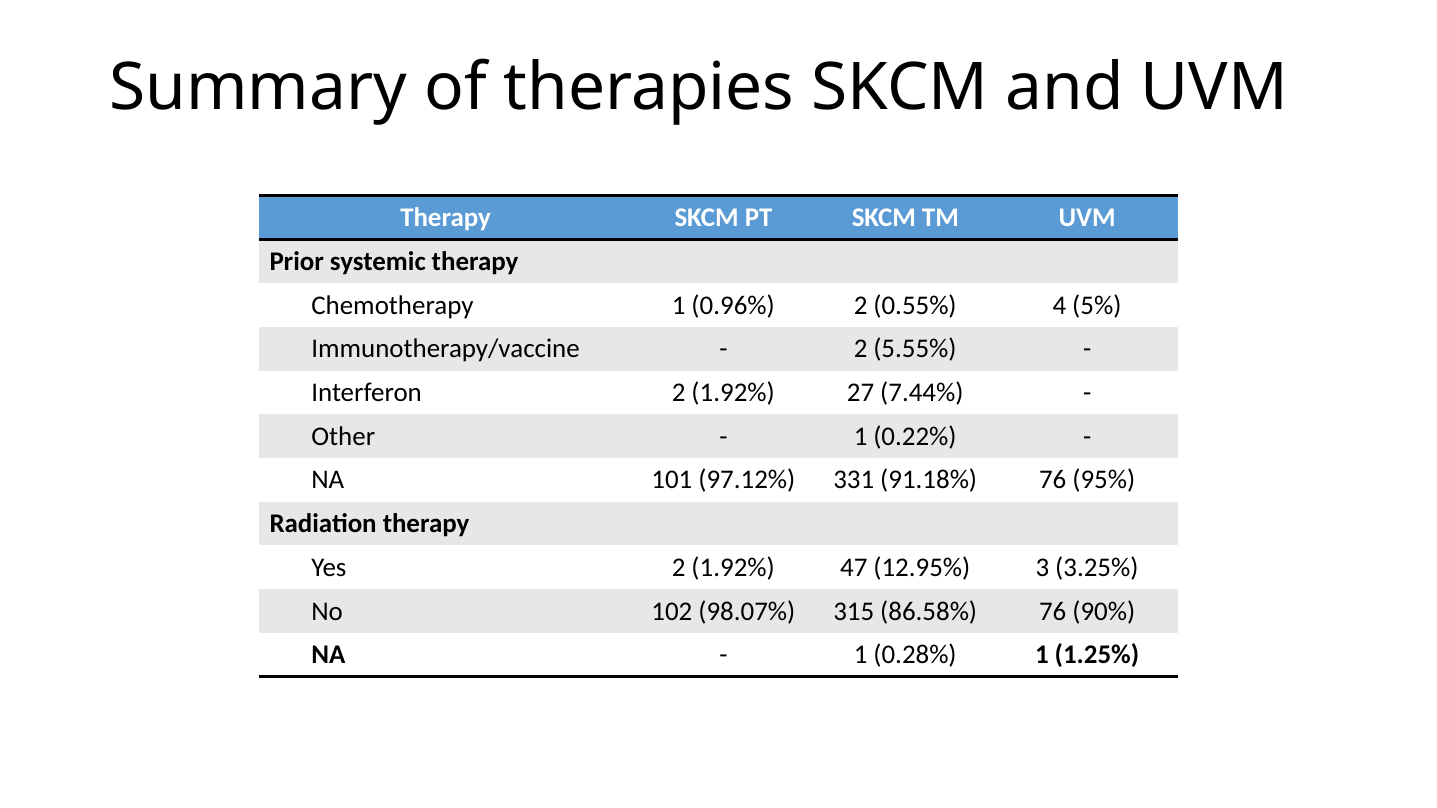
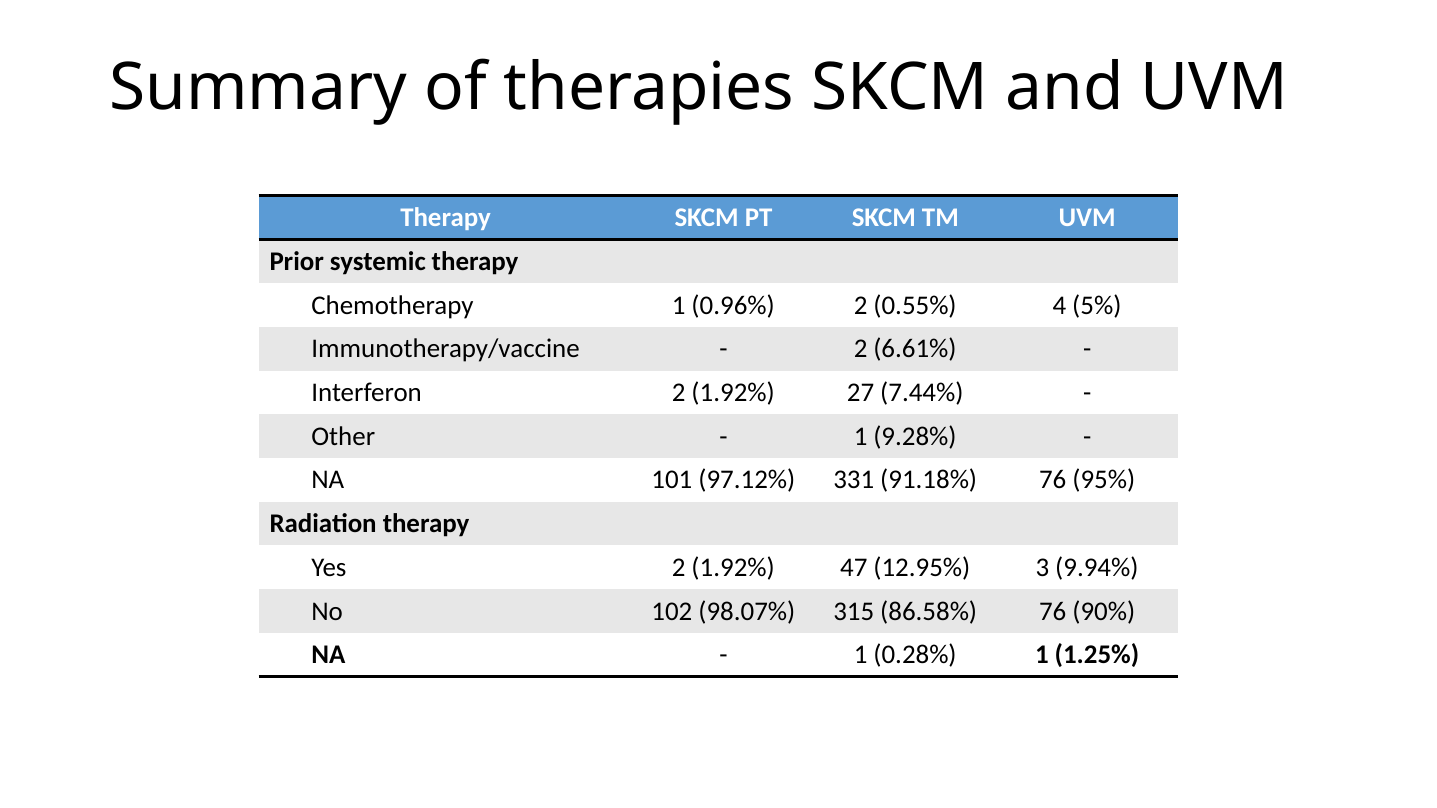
5.55%: 5.55% -> 6.61% (915, 349)
0.22%: 0.22% -> 9.28% (915, 437)
3.25%: 3.25% -> 9.94% (1097, 568)
